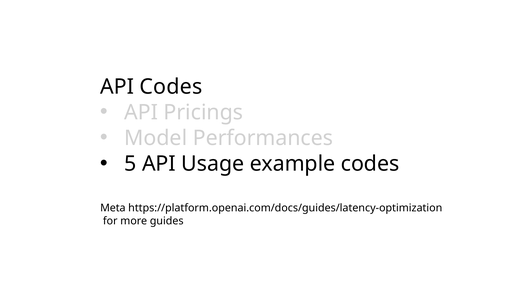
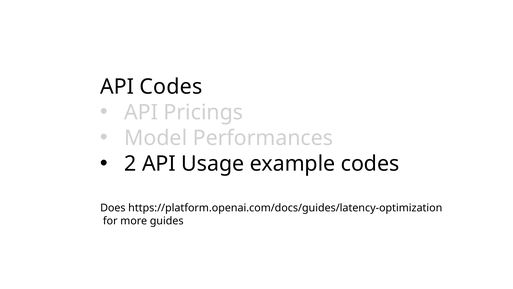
5: 5 -> 2 (130, 164)
Meta: Meta -> Does (113, 208)
